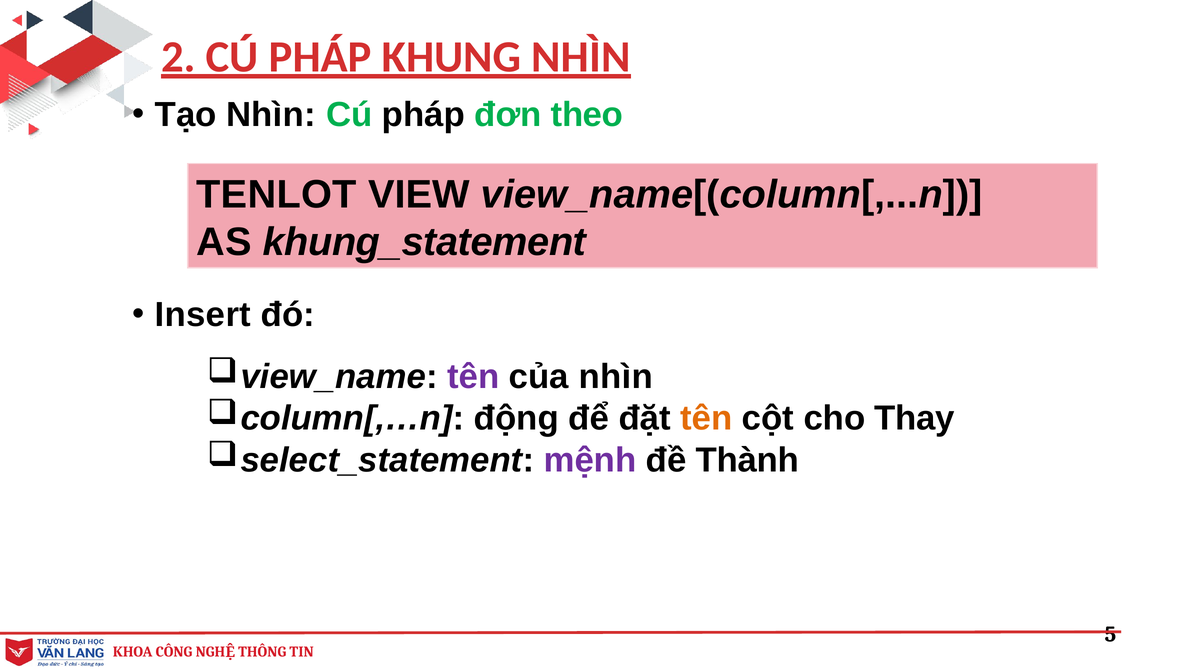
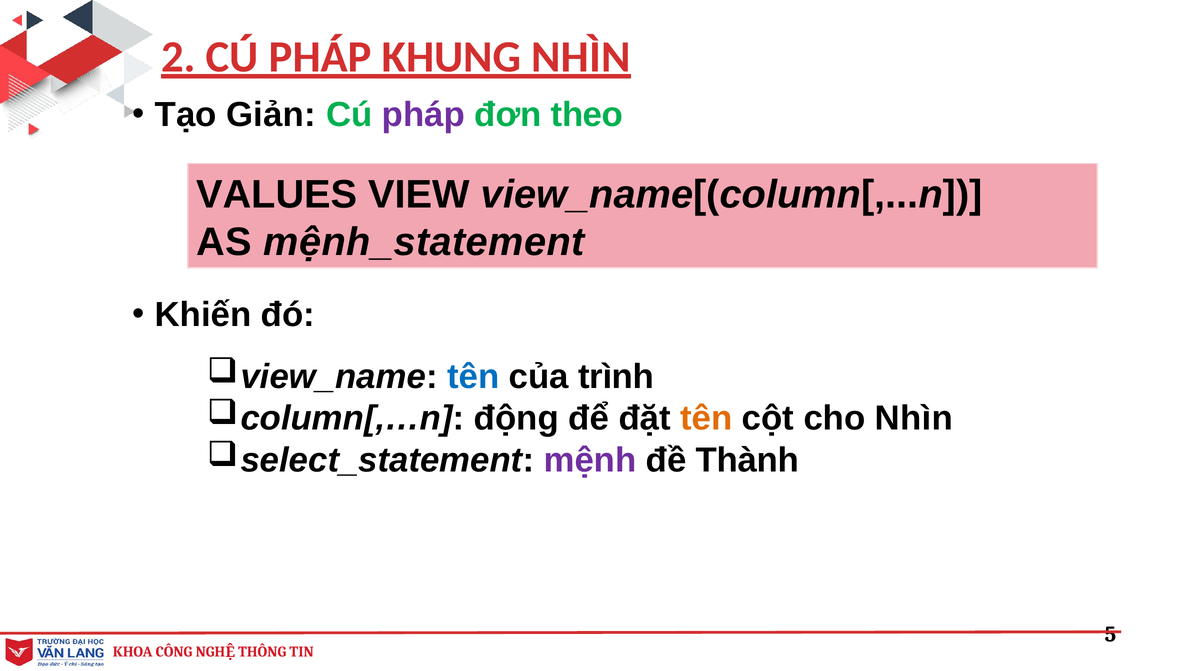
Tạo Nhìn: Nhìn -> Giản (271, 115)
pháp colour: black -> purple (423, 115)
TENLOT: TENLOT -> VALUES (277, 194)
khung_statement: khung_statement -> mệnh_statement (424, 242)
Insert: Insert -> Khiến (203, 315)
tên colour: purple -> blue (473, 377)
của nhìn: nhìn -> trình (616, 377)
cho Thay: Thay -> Nhìn (914, 418)
